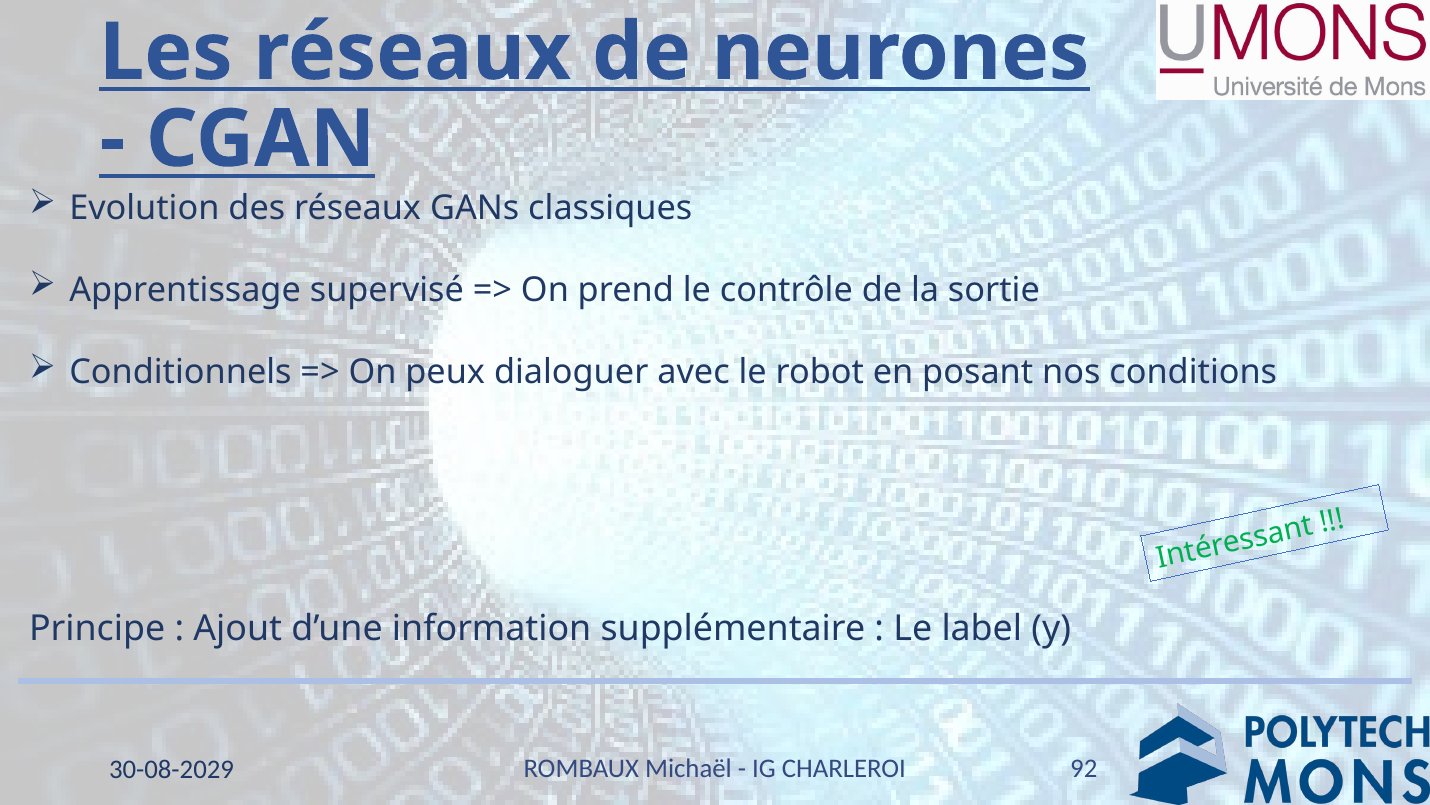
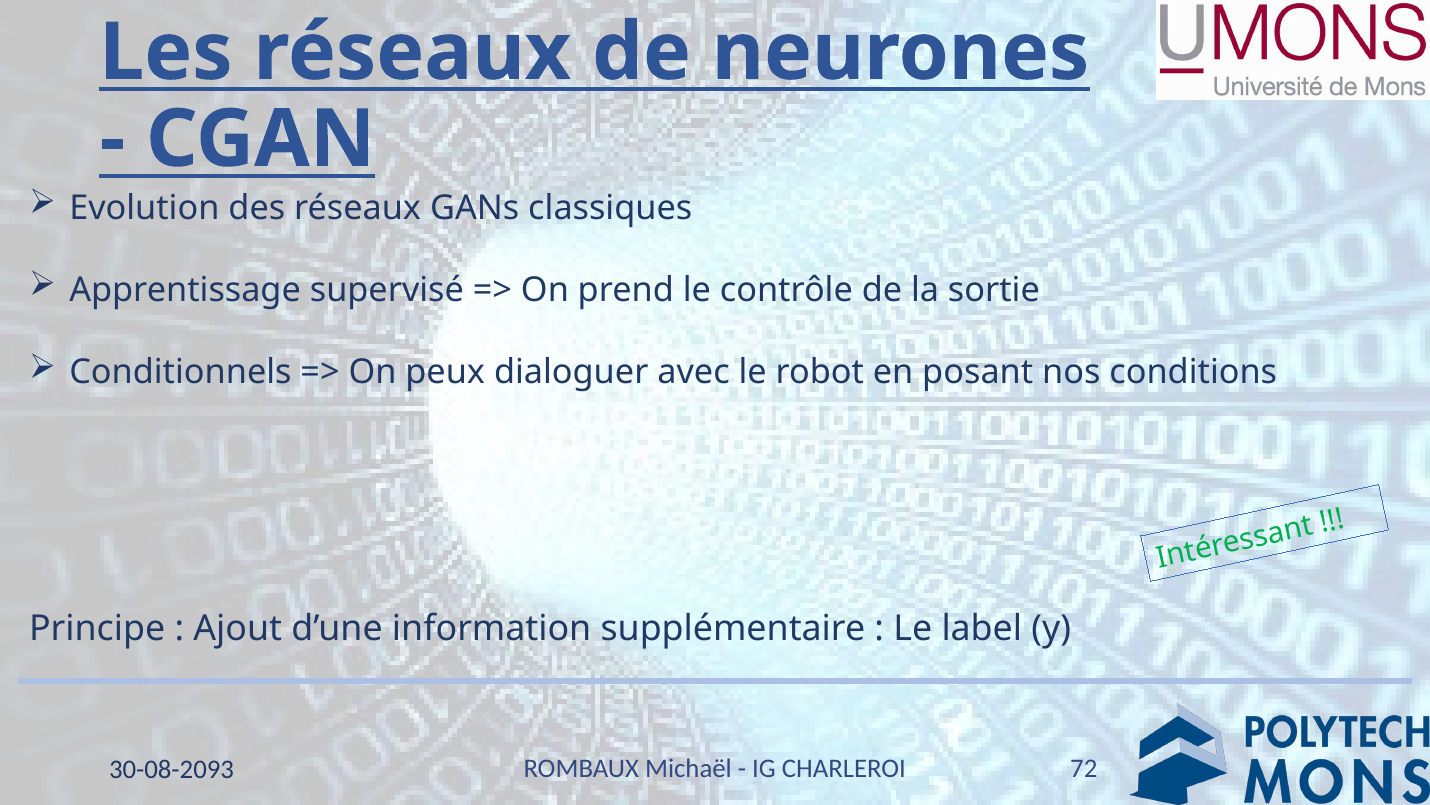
92: 92 -> 72 (1084, 768)
30-08-2029: 30-08-2029 -> 30-08-2093 (171, 769)
